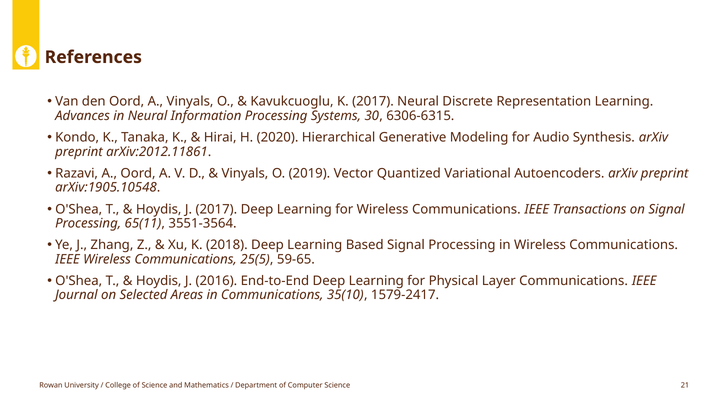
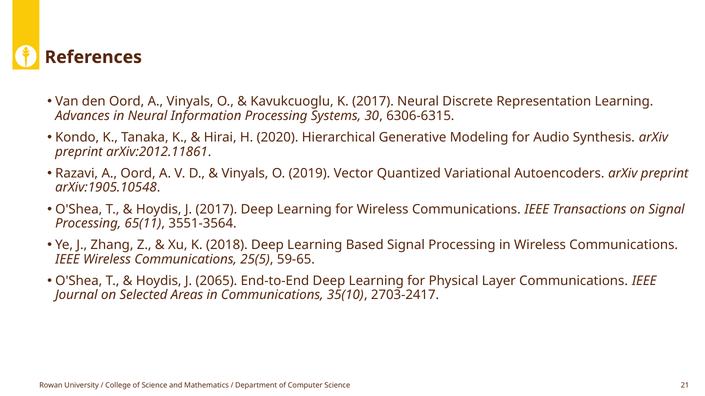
2016: 2016 -> 2065 (216, 281)
1579-2417: 1579-2417 -> 2703-2417 (405, 296)
